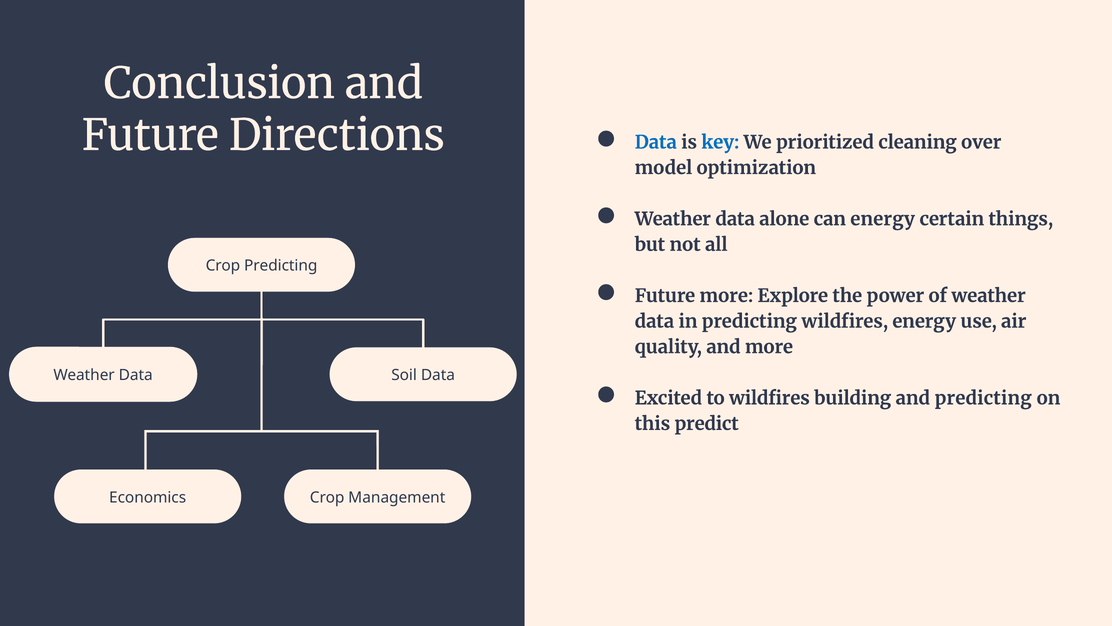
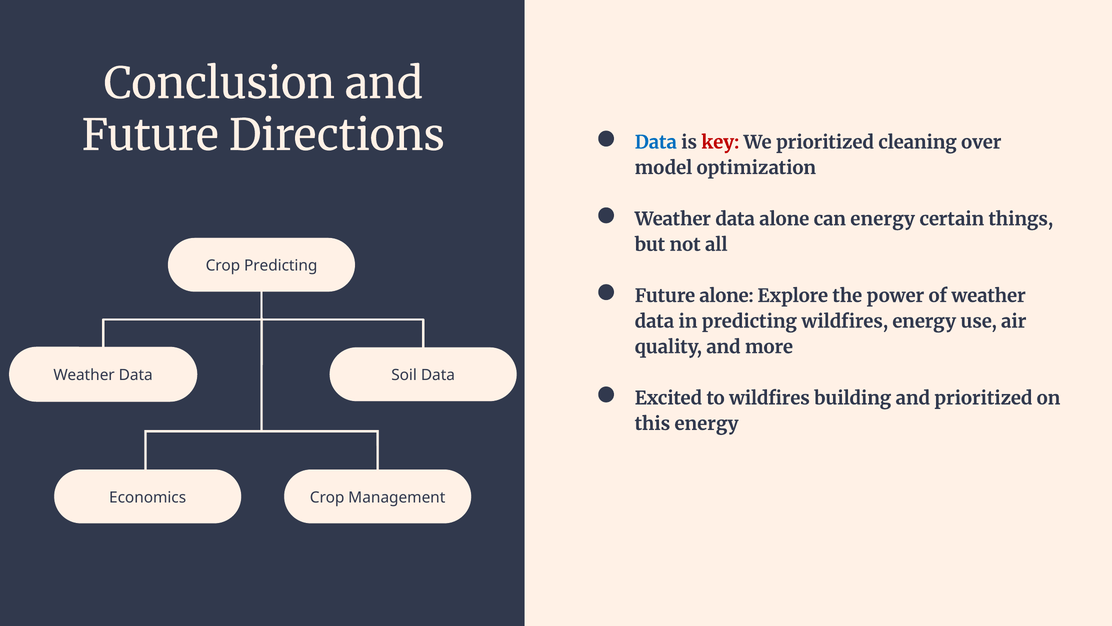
key colour: blue -> red (720, 142)
Future more: more -> alone (726, 296)
and predicting: predicting -> prioritized (983, 398)
this predict: predict -> energy (707, 424)
